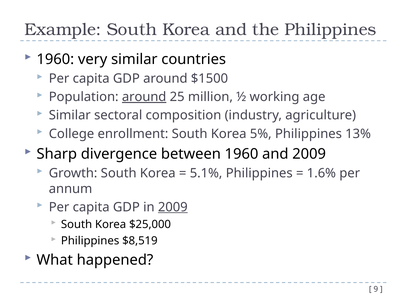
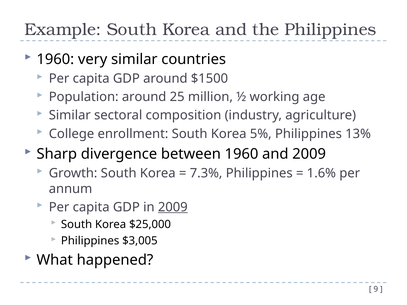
around underline: present -> none (144, 97)
5.1%: 5.1% -> 7.3% (206, 173)
$8,519: $8,519 -> $3,005 (140, 241)
